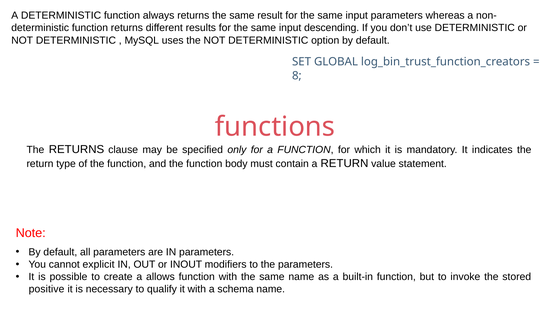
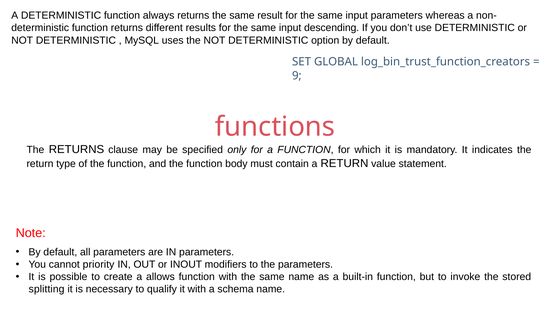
8: 8 -> 9 (297, 76)
explicit: explicit -> priority (99, 265)
positive: positive -> splitting (47, 290)
